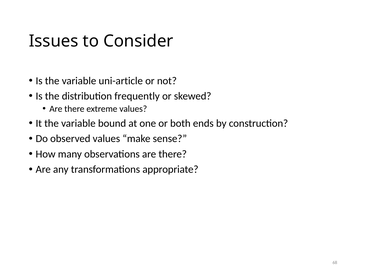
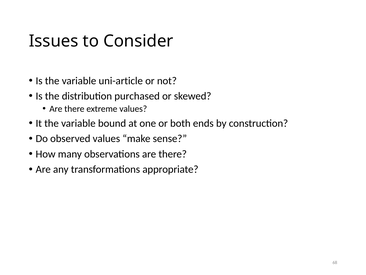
frequently: frequently -> purchased (137, 96)
